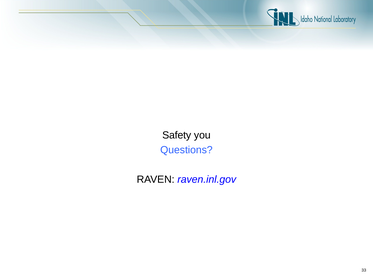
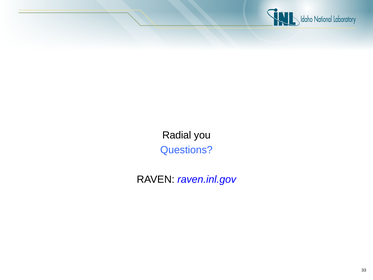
Safety: Safety -> Radial (177, 135)
